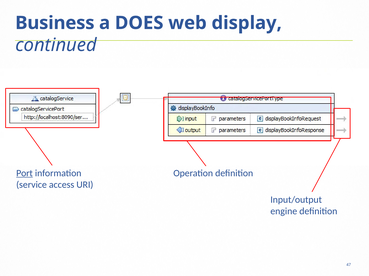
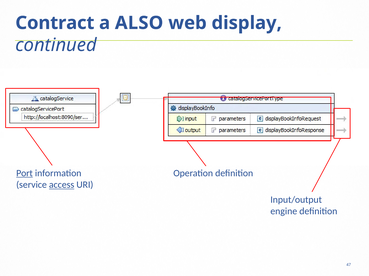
Business: Business -> Contract (55, 23)
DOES: DOES -> ALSO (139, 23)
access underline: none -> present (62, 185)
